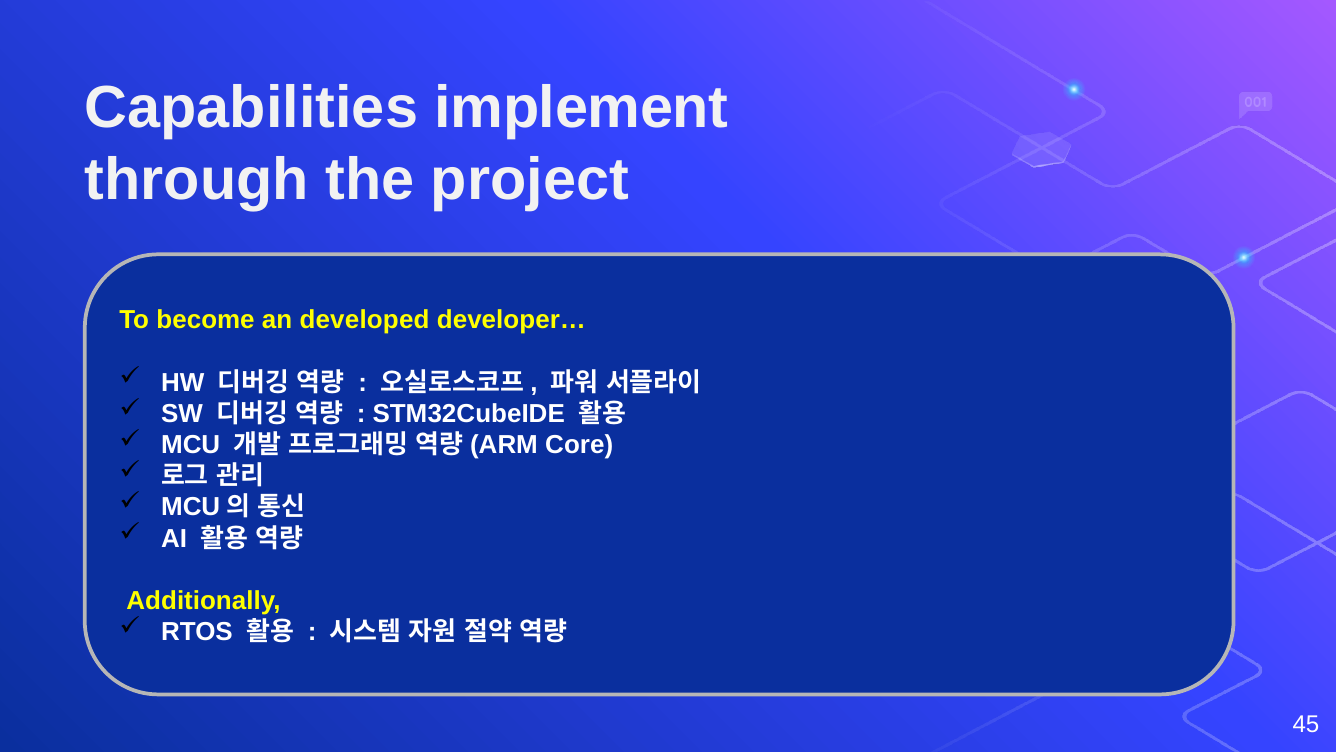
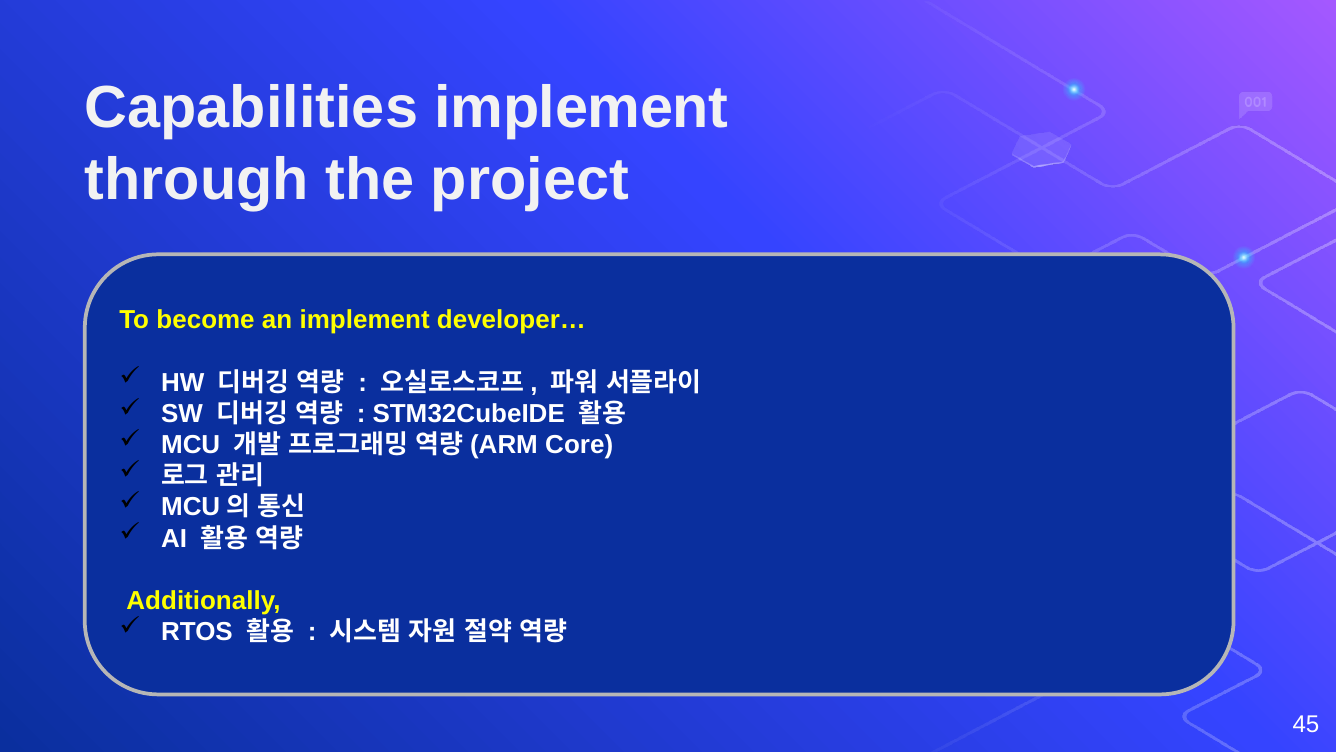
an developed: developed -> implement (365, 320)
